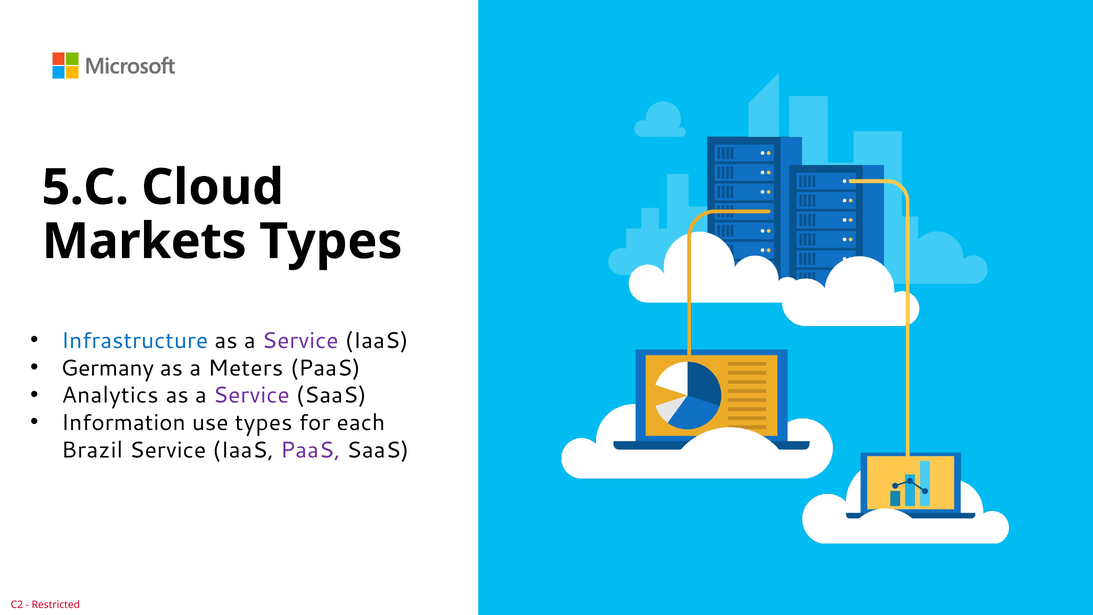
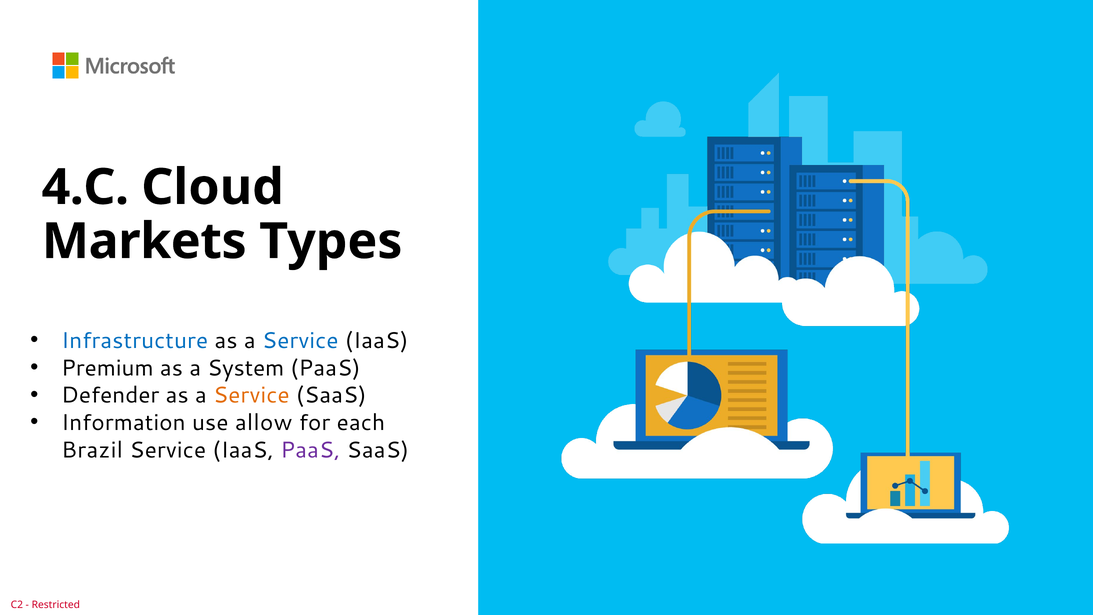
5.C: 5.C -> 4.C (85, 187)
Service colour: purple -> blue (300, 341)
Germany: Germany -> Premium (107, 368)
Meters: Meters -> System (246, 368)
Analytics: Analytics -> Defender (110, 395)
Service colour: purple -> orange (251, 395)
use types: types -> allow (264, 423)
